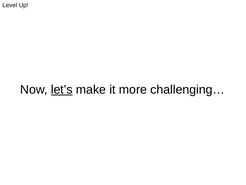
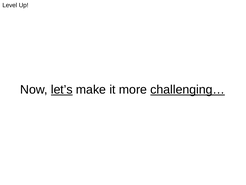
challenging… underline: none -> present (188, 89)
